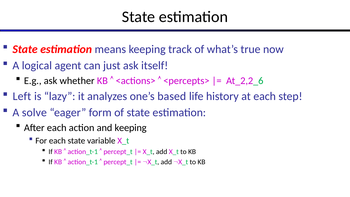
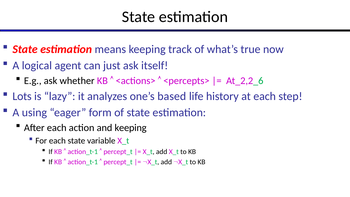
Left: Left -> Lots (22, 96)
solve: solve -> using (34, 113)
